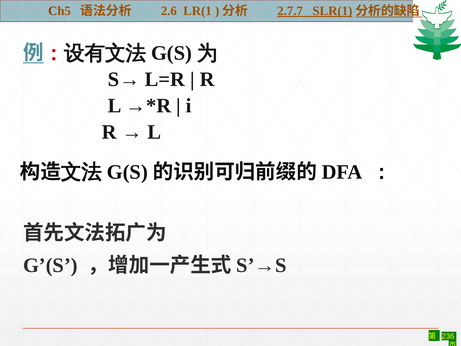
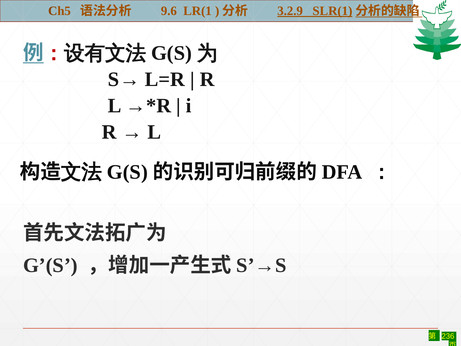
2.6: 2.6 -> 9.6 (169, 11)
2.7.7: 2.7.7 -> 3.2.9 (290, 11)
